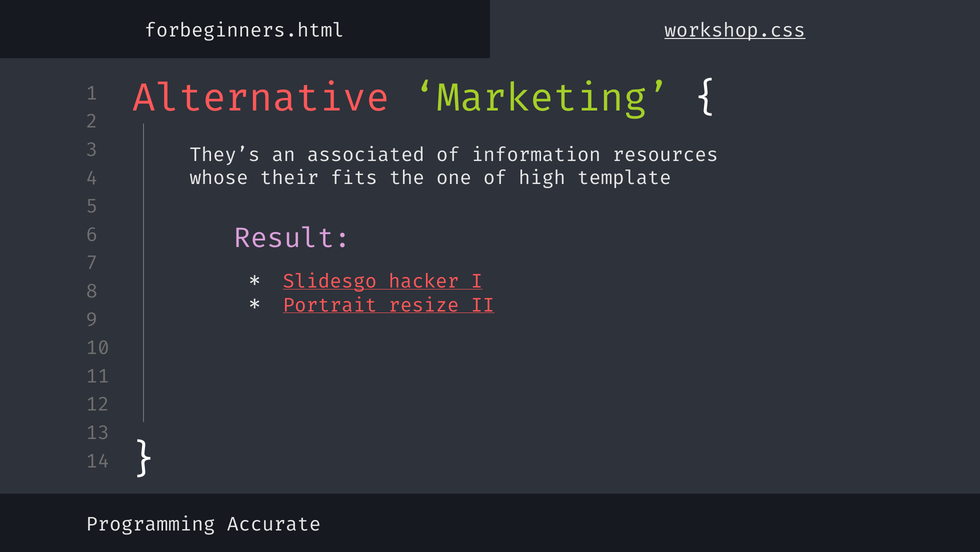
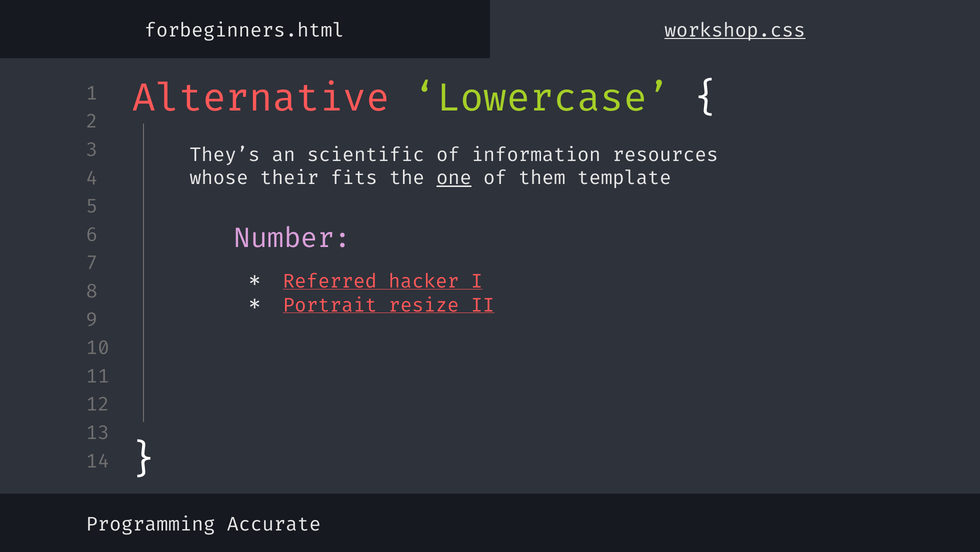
Marketing: Marketing -> Lowercase (542, 98)
associated: associated -> scientific (366, 155)
one underline: none -> present (454, 178)
high: high -> them (542, 178)
Result: Result -> Number (293, 238)
Slidesgo: Slidesgo -> Referred (330, 281)
